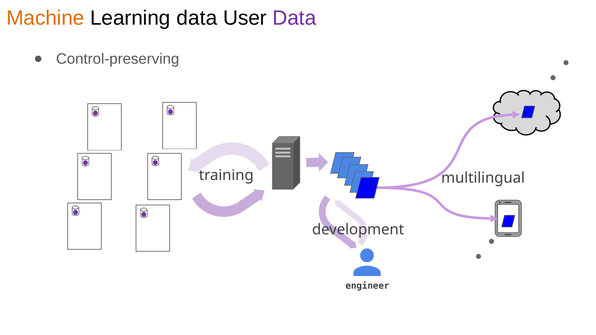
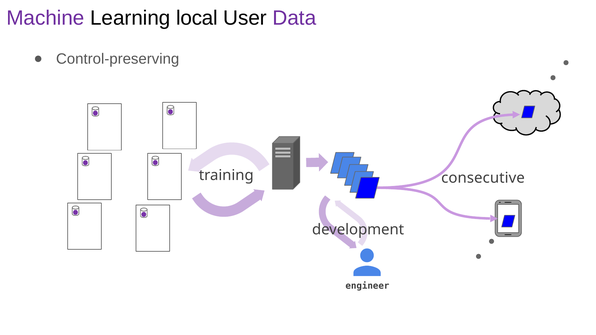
Machine colour: orange -> purple (45, 18)
Learning data: data -> local (197, 18)
multilingual: multilingual -> consecutive (483, 178)
